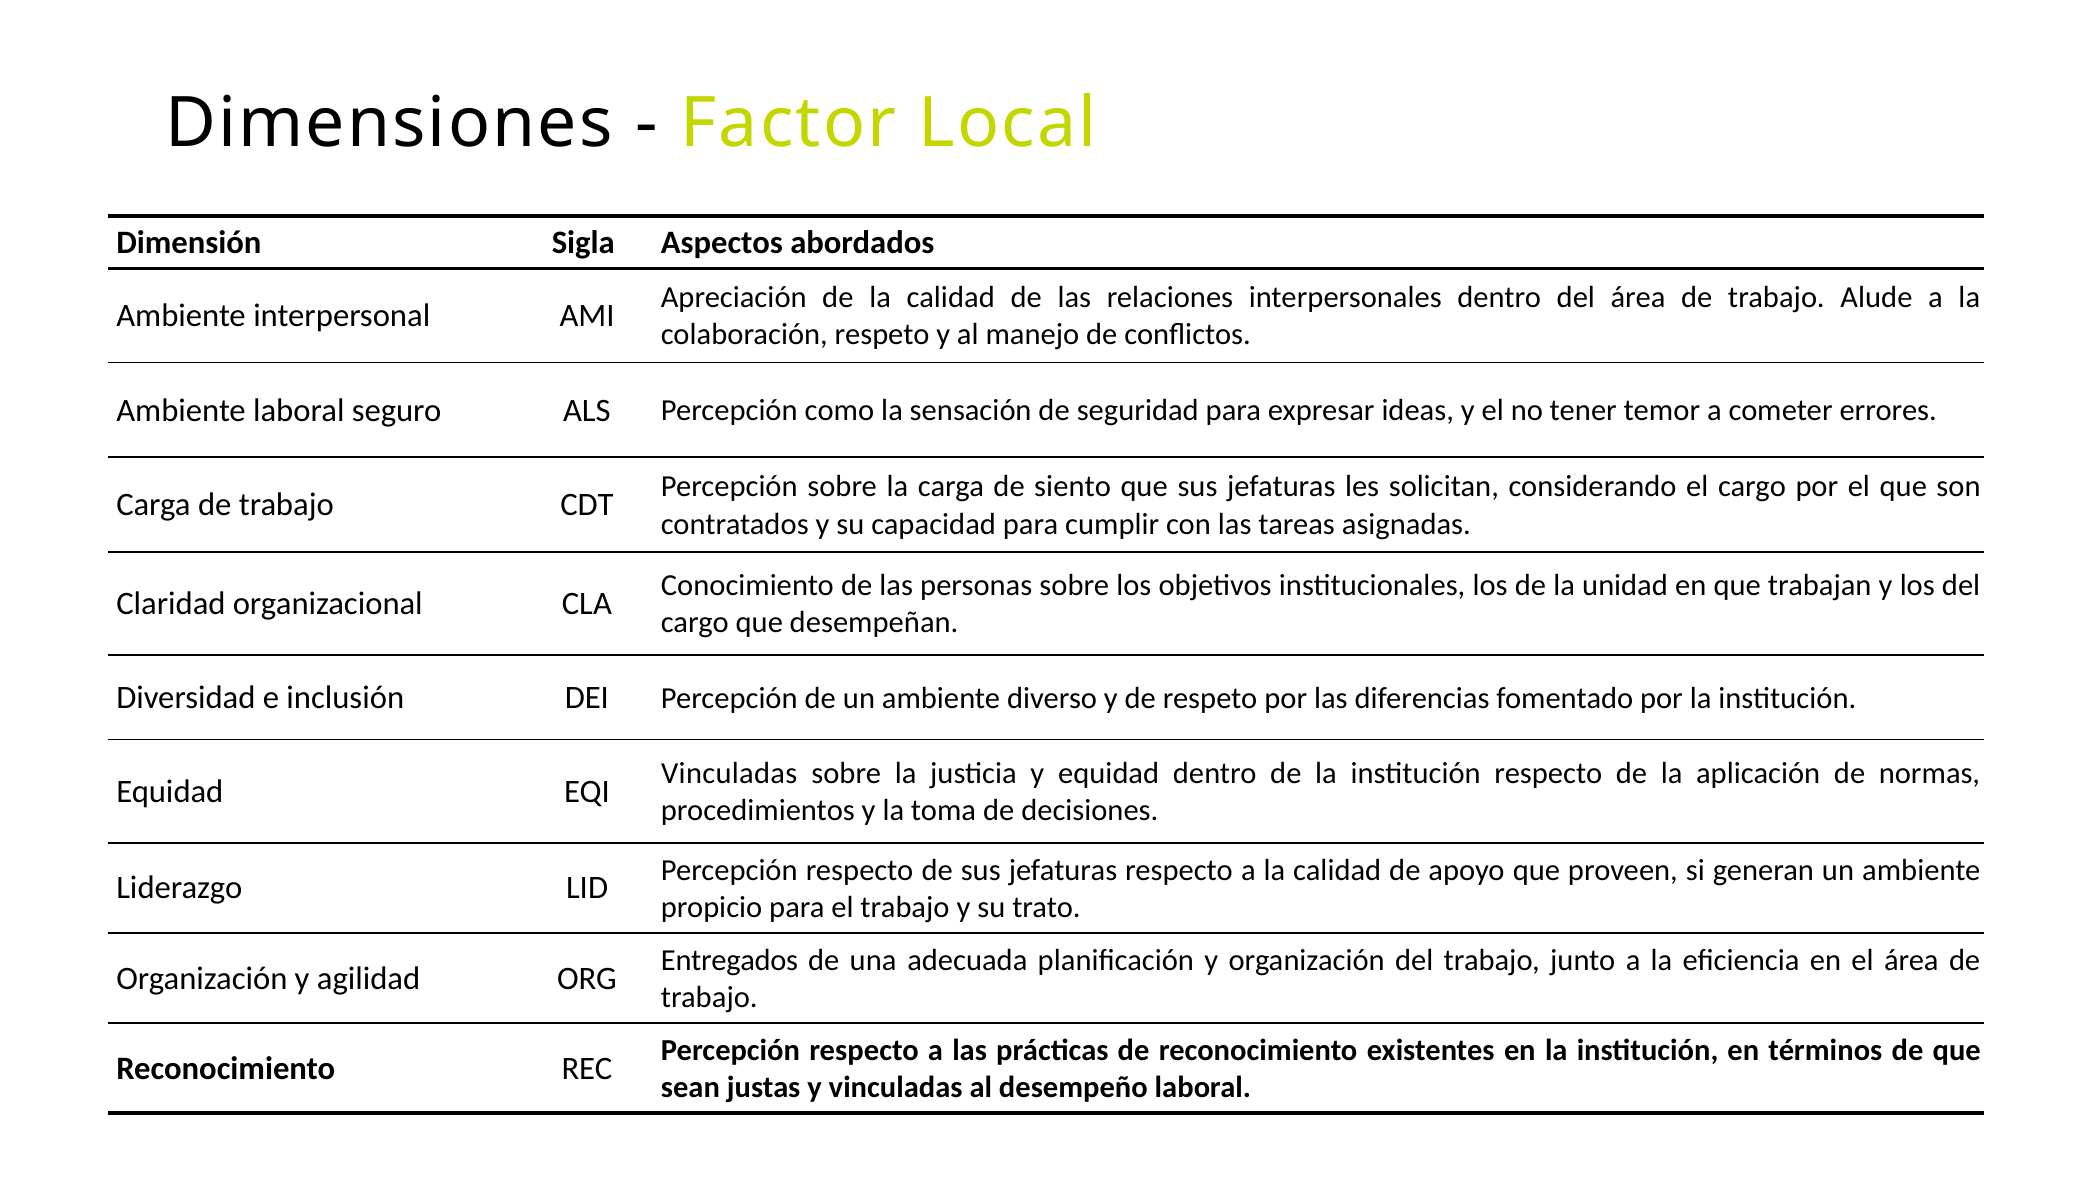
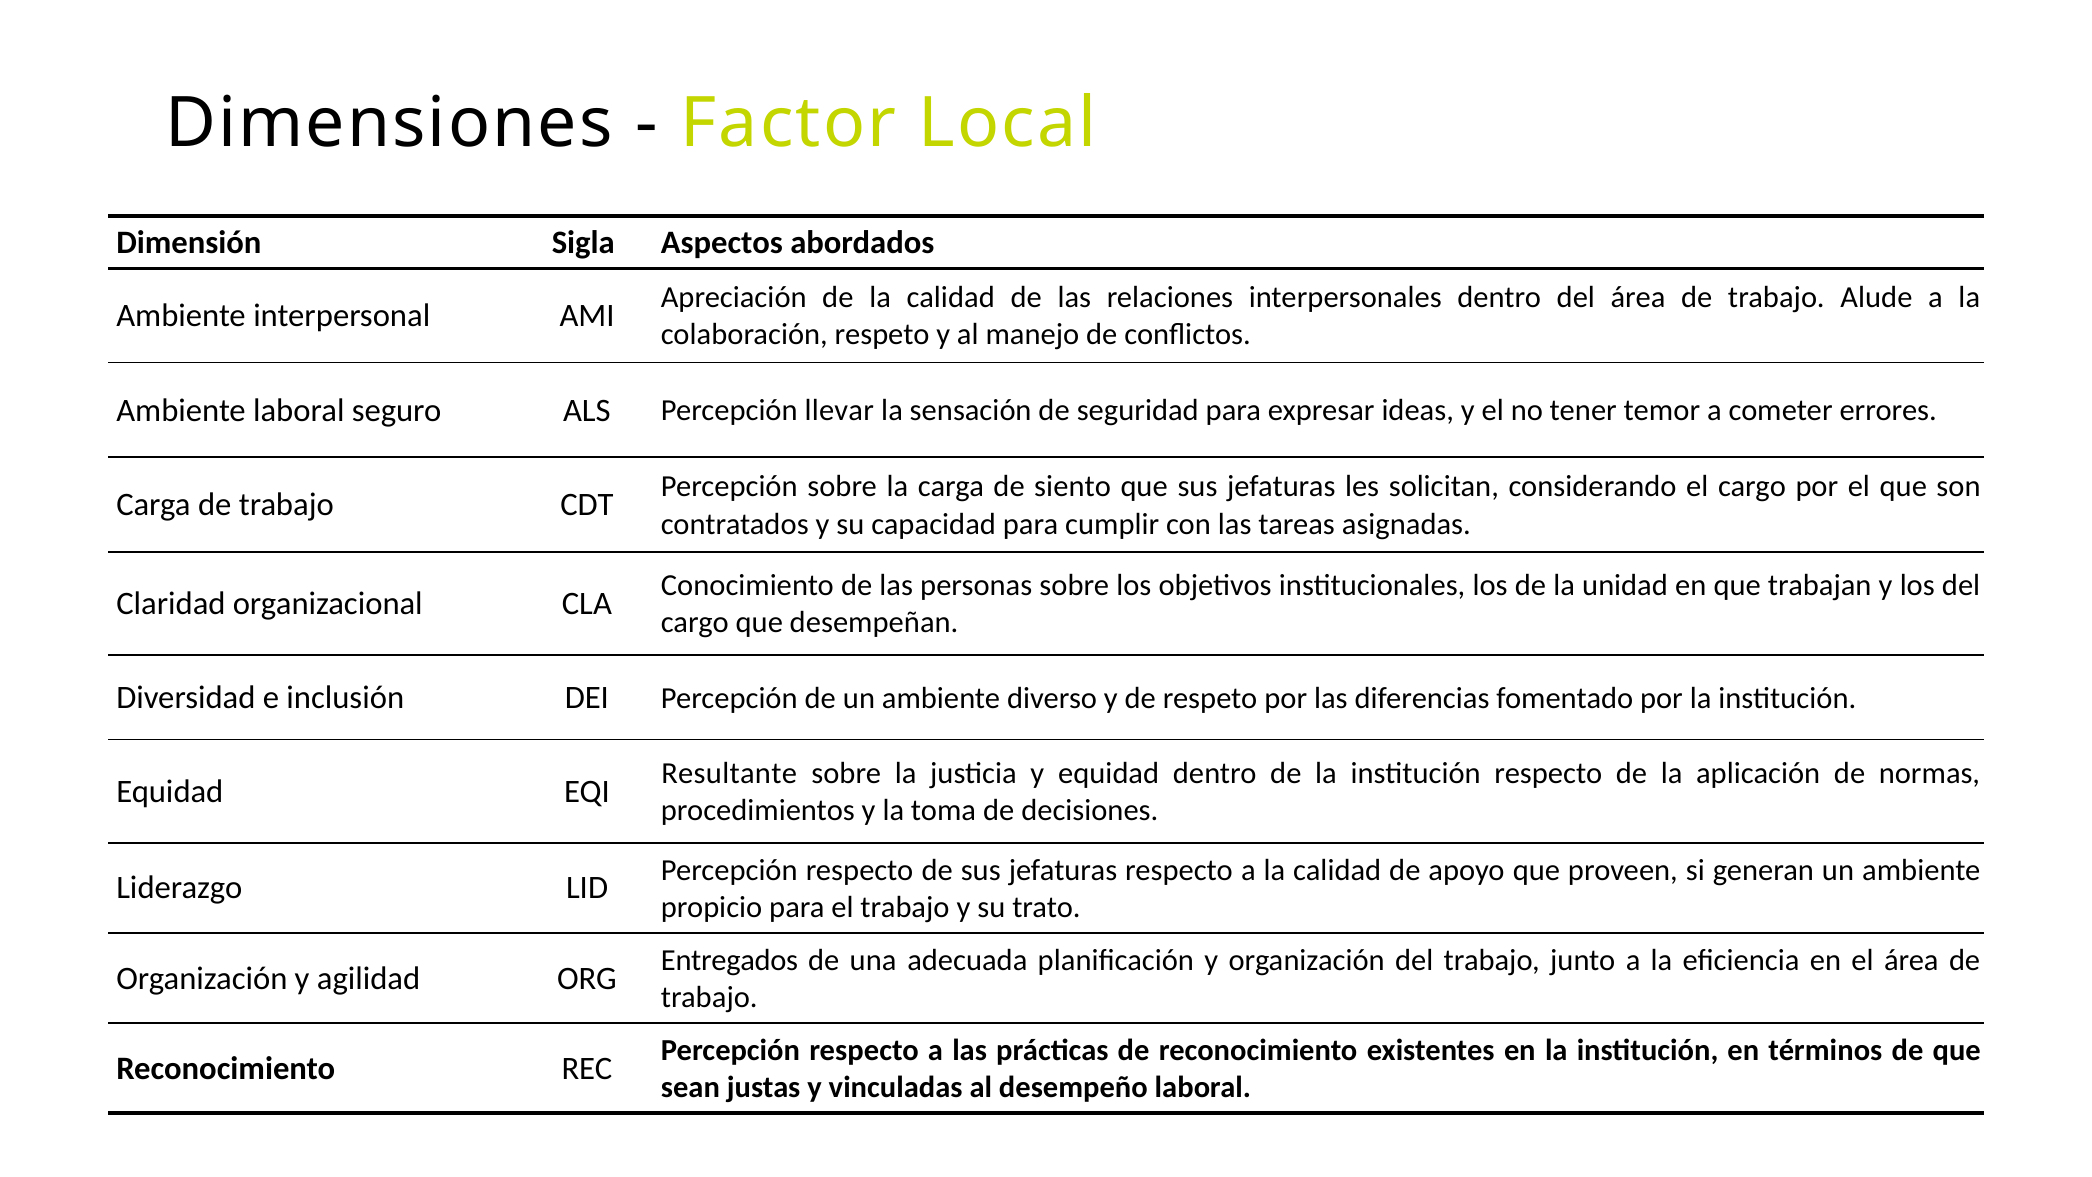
como: como -> llevar (839, 411)
Vinculadas: Vinculadas -> Resultante (729, 773)
